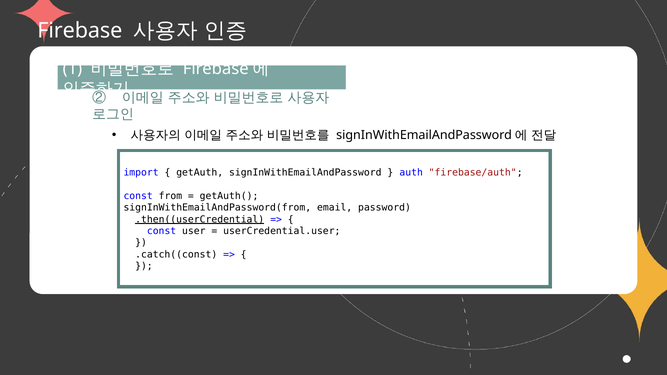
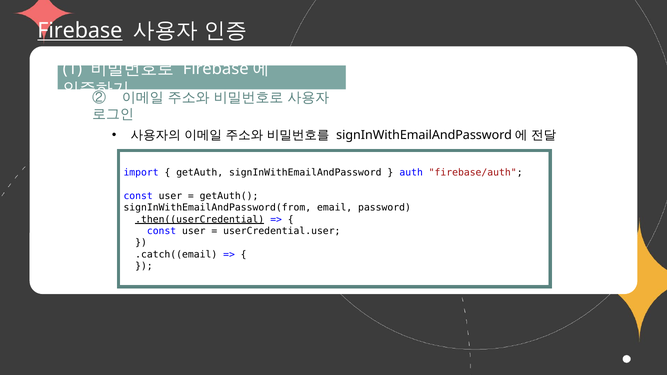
Firebase underline: none -> present (80, 31)
from: from -> user (170, 196)
.catch((const: .catch((const -> .catch((email (176, 254)
